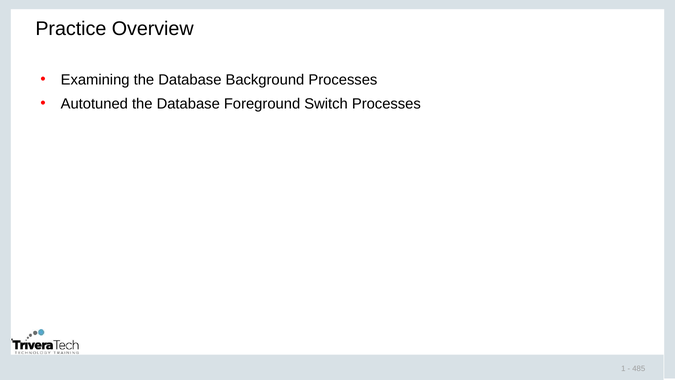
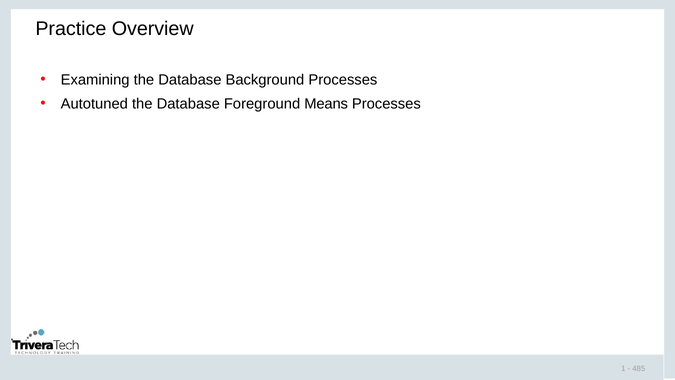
Switch: Switch -> Means (326, 104)
